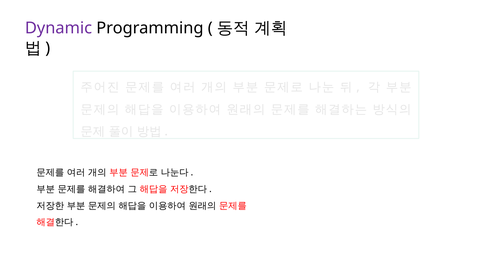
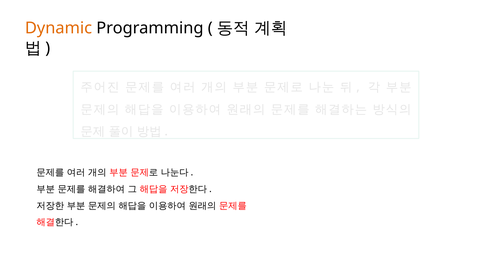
Dynamic colour: purple -> orange (58, 28)
